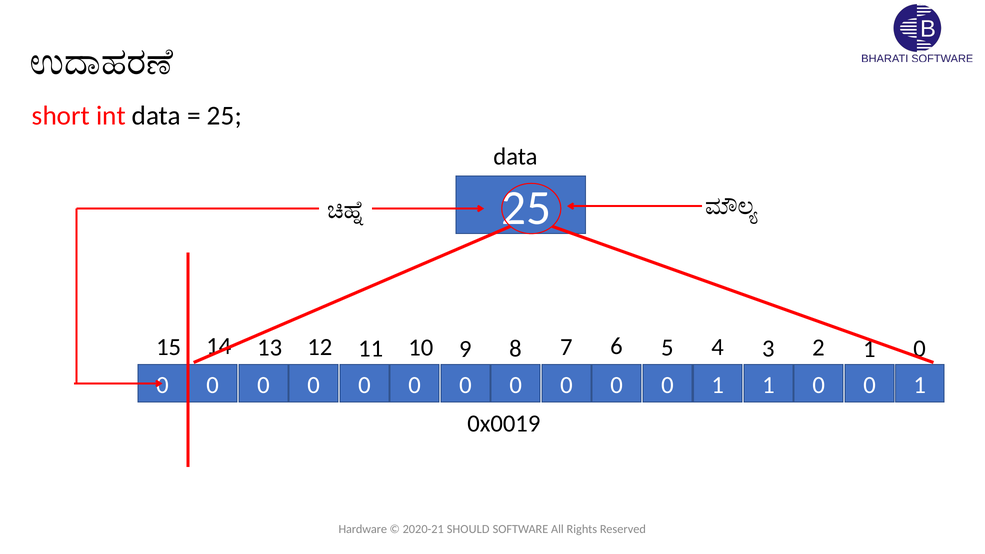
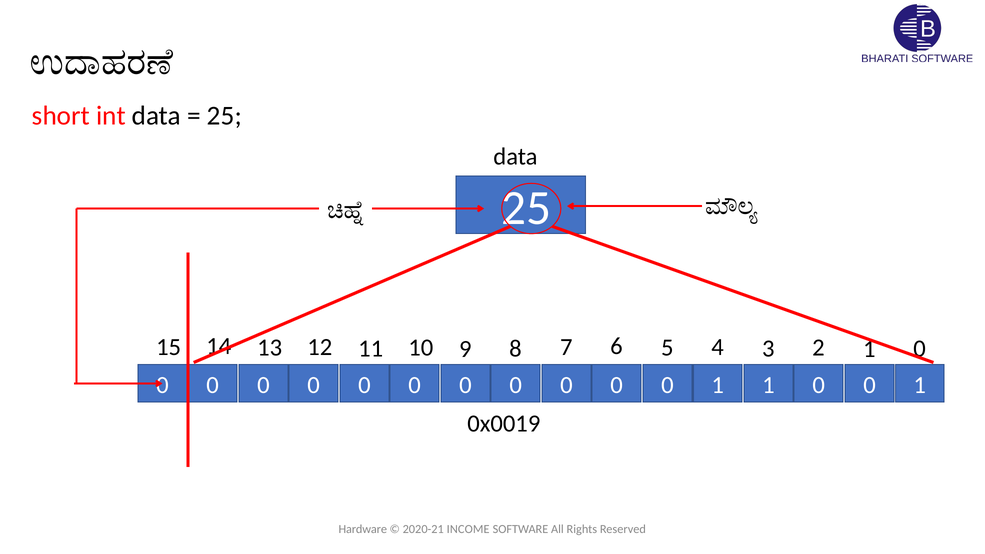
SHOULD: SHOULD -> INCOME (468, 529)
